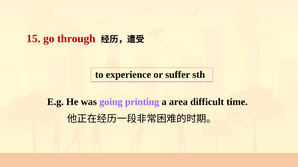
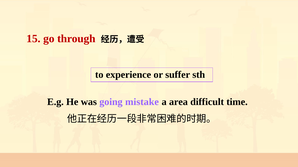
printing: printing -> mistake (142, 102)
